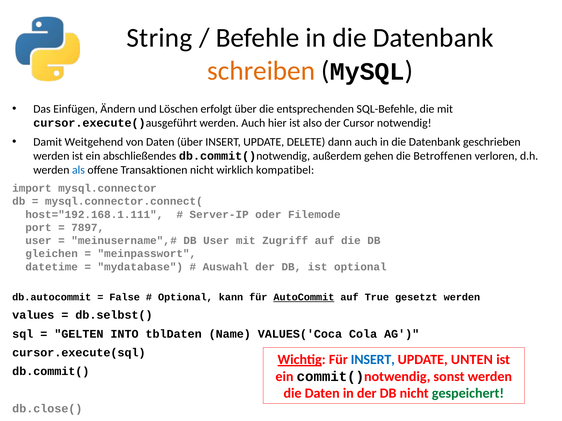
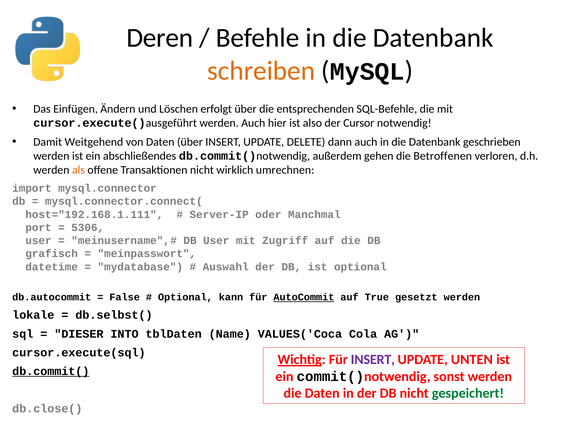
String: String -> Deren (160, 38)
als colour: blue -> orange (78, 170)
kompatibel: kompatibel -> umrechnen (285, 170)
Filemode: Filemode -> Manchmal (314, 215)
7897: 7897 -> 5306 (88, 228)
gleichen: gleichen -> grafisch (52, 254)
values: values -> lokale (33, 315)
GELTEN: GELTEN -> DIESER (79, 334)
INSERT colour: blue -> purple (373, 360)
db.commit( underline: none -> present (51, 372)
